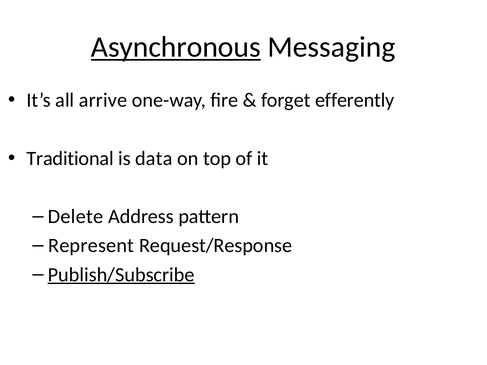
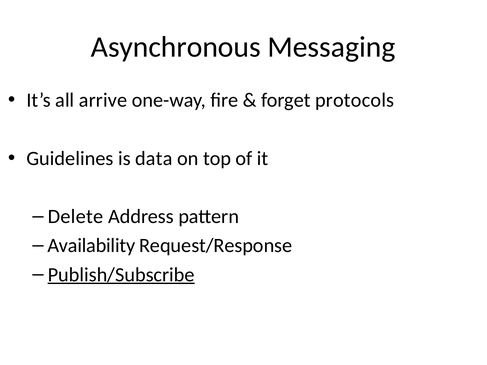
Asynchronous underline: present -> none (176, 47)
efferently: efferently -> protocols (355, 100)
Traditional: Traditional -> Guidelines (70, 159)
Represent: Represent -> Availability (91, 246)
